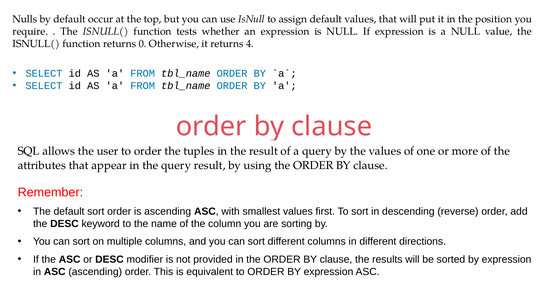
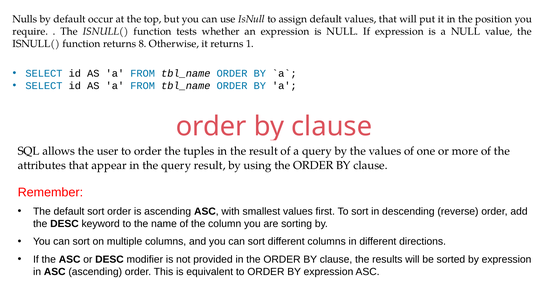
0: 0 -> 8 (143, 44)
4: 4 -> 1 (250, 44)
